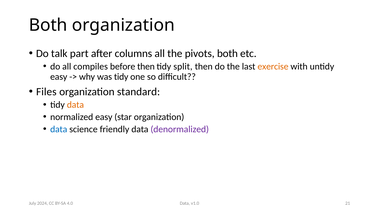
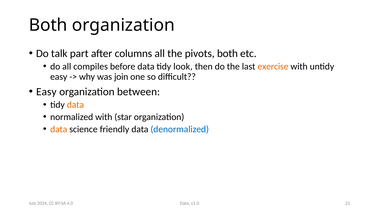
before then: then -> data (146, 67)
split: split -> look (183, 67)
was tidy: tidy -> join (121, 77)
Files: Files -> Easy (46, 92)
standard: standard -> between (139, 92)
normalized easy: easy -> with (104, 117)
data colour: blue -> orange (59, 129)
denormalized colour: purple -> blue (180, 129)
